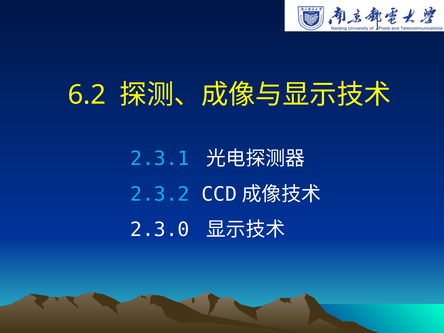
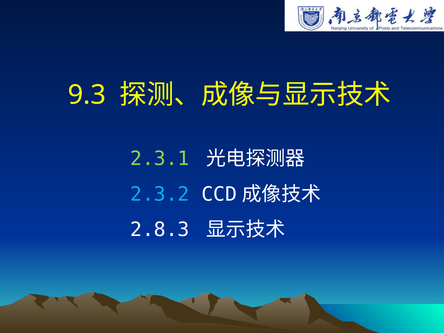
6.2: 6.2 -> 9.3 (87, 95)
2.3.1 colour: light blue -> light green (160, 159)
2.3.0: 2.3.0 -> 2.8.3 (160, 230)
